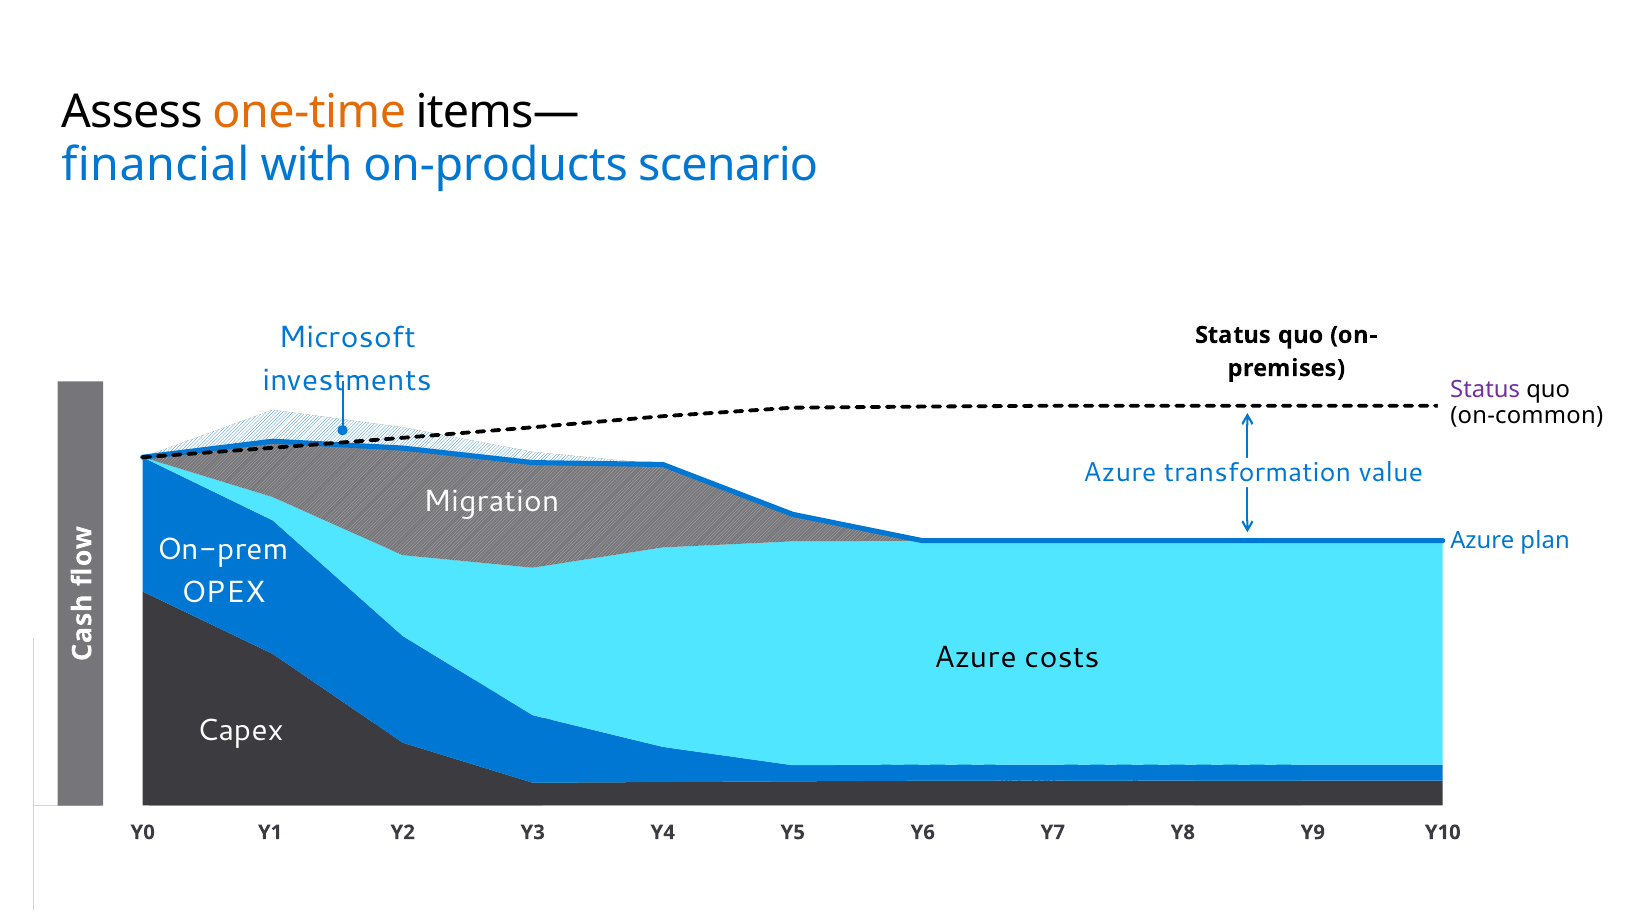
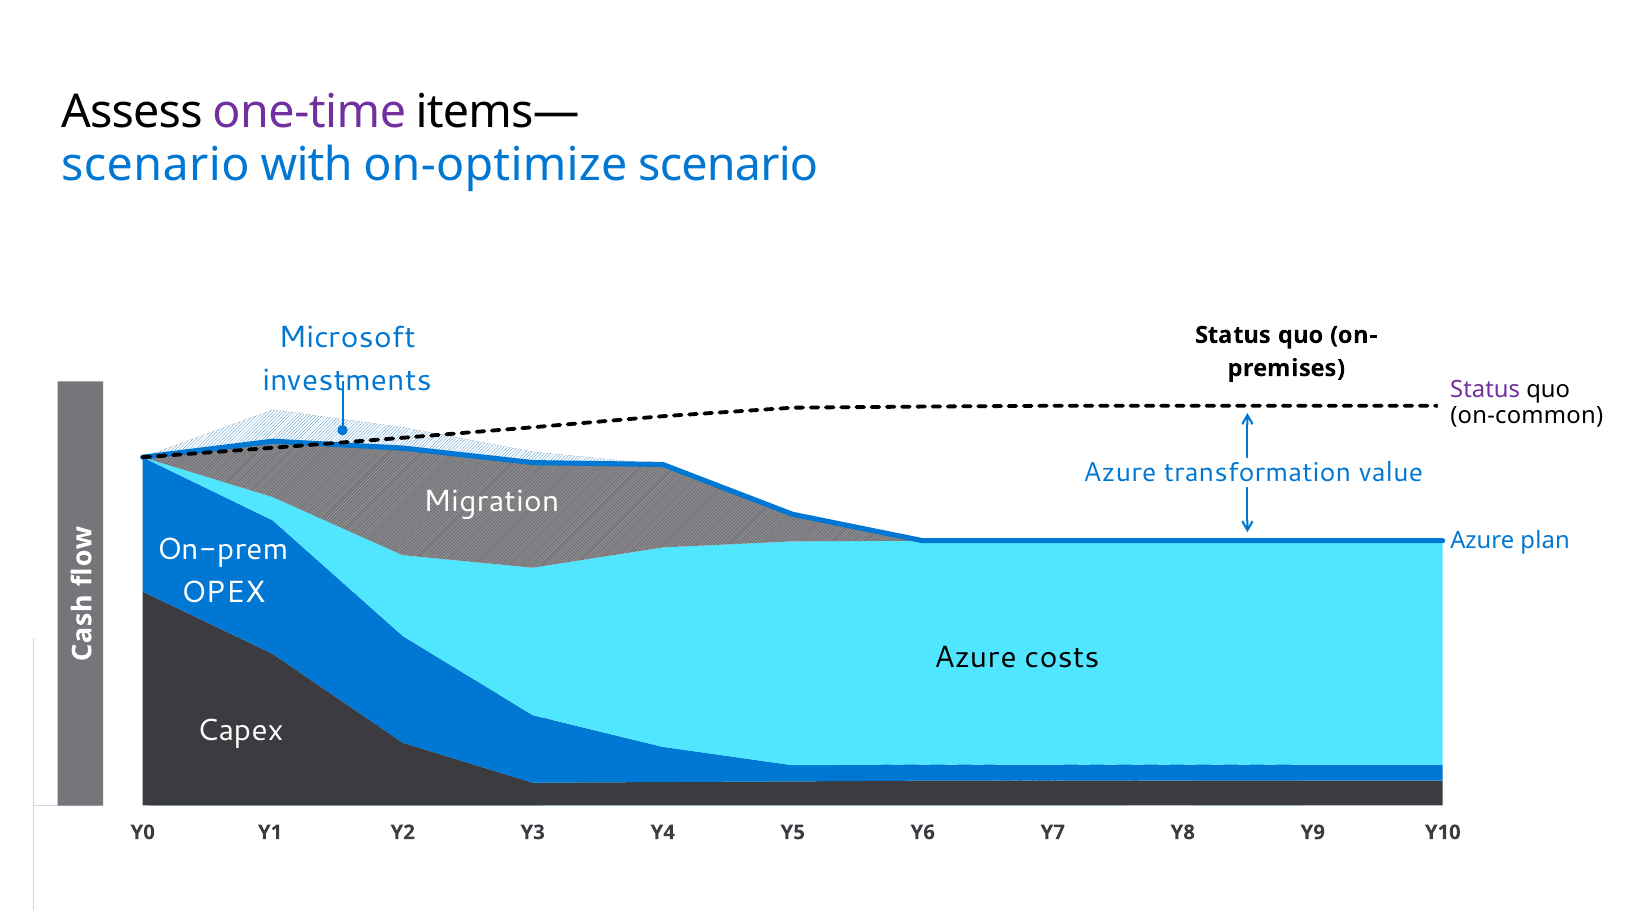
one-time colour: orange -> purple (309, 112)
financial: financial -> scenario (155, 165)
on-products: on-products -> on-optimize (495, 165)
